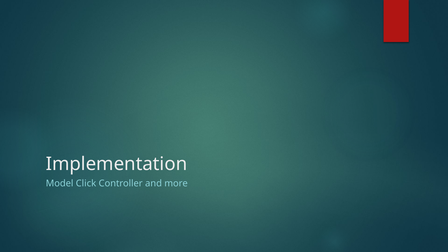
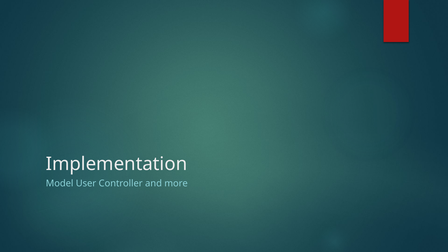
Click: Click -> User (86, 183)
